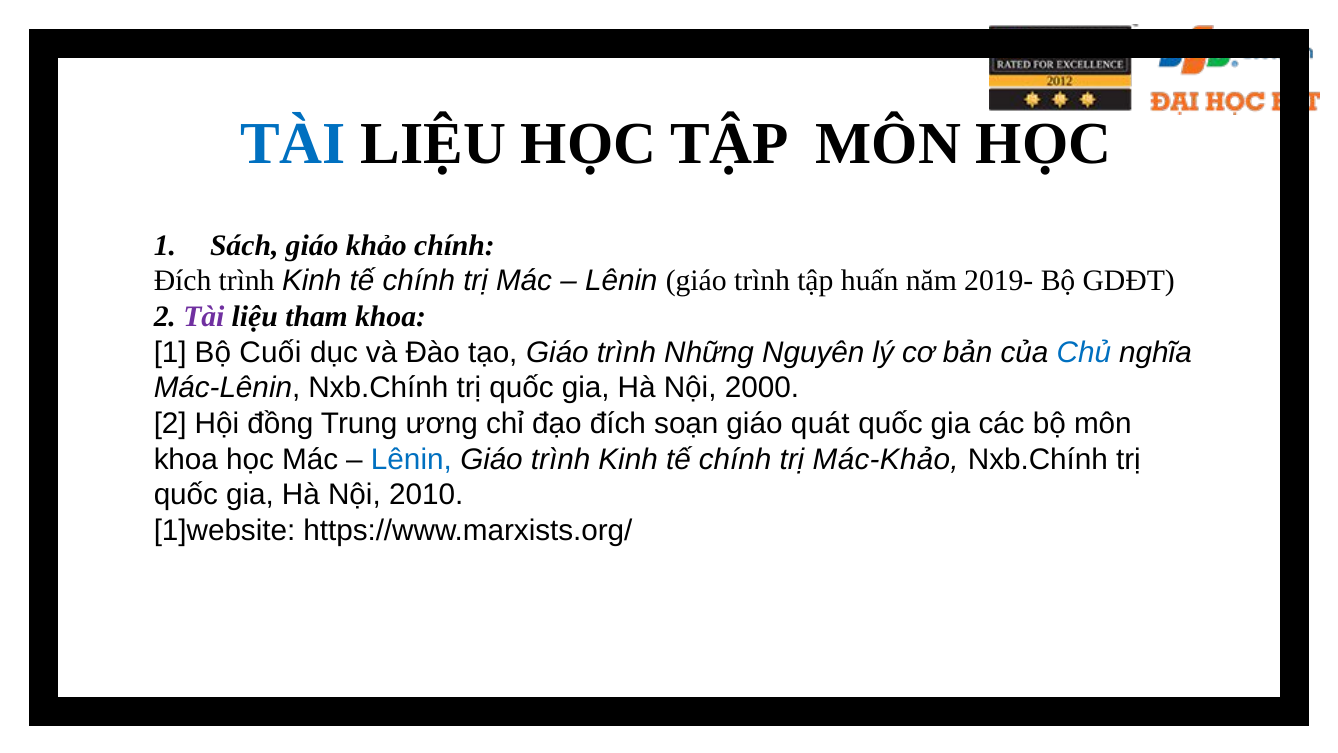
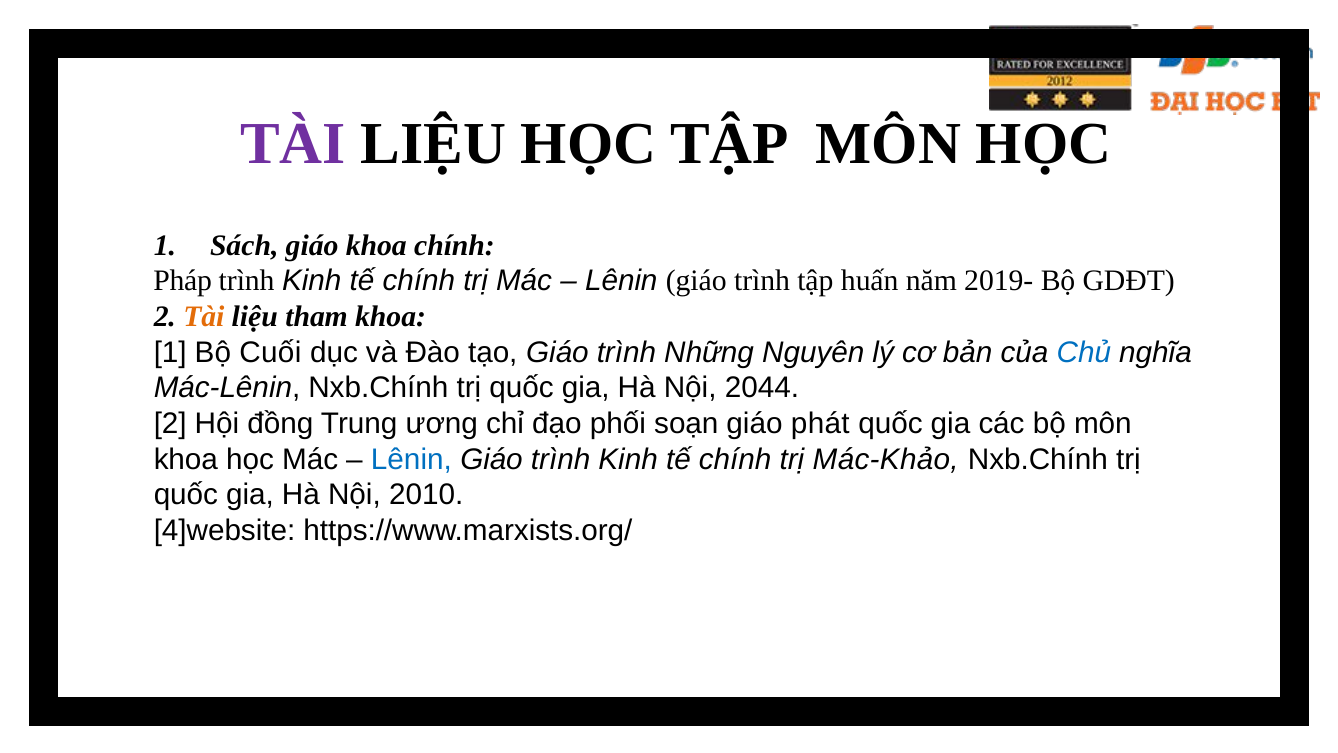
TÀI colour: blue -> purple (293, 144)
giáo khảo: khảo -> khoa (376, 245)
Đích: Đích -> Pháp (183, 281)
Tài colour: purple -> orange (204, 316)
2000: 2000 -> 2044 (762, 388)
đạo đích: đích -> phối (618, 423)
quát: quát -> phát (820, 423)
1]website: 1]website -> 4]website (225, 530)
